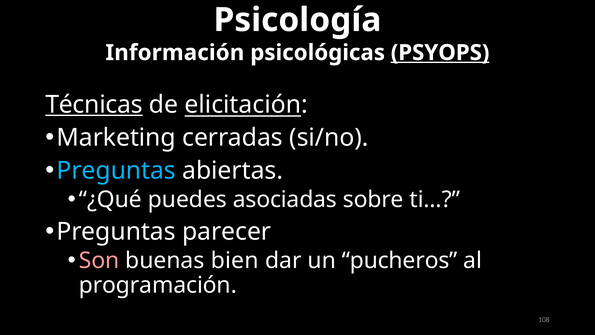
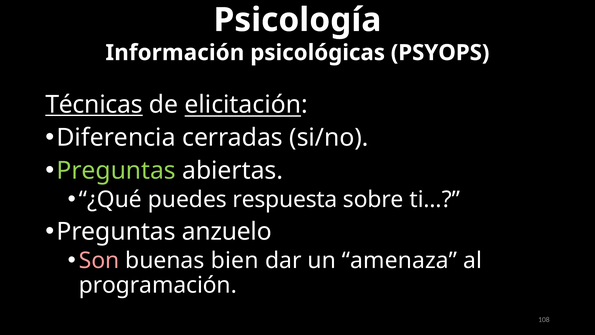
PSYOPS underline: present -> none (440, 53)
Marketing: Marketing -> Diferencia (116, 138)
Preguntas colour: light blue -> light green (116, 171)
asociadas: asociadas -> respuesta (285, 199)
parecer: parecer -> anzuelo (227, 231)
pucheros: pucheros -> amenaza (399, 260)
